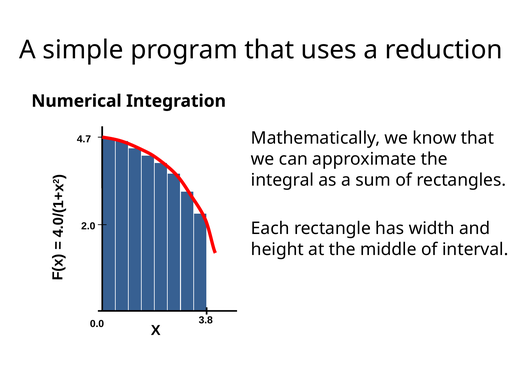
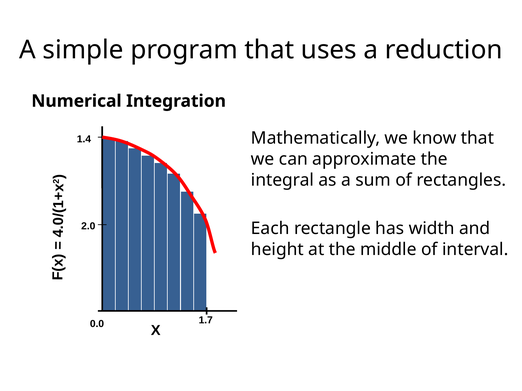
4.7: 4.7 -> 1.4 (84, 139)
3.8: 3.8 -> 1.7 (206, 321)
